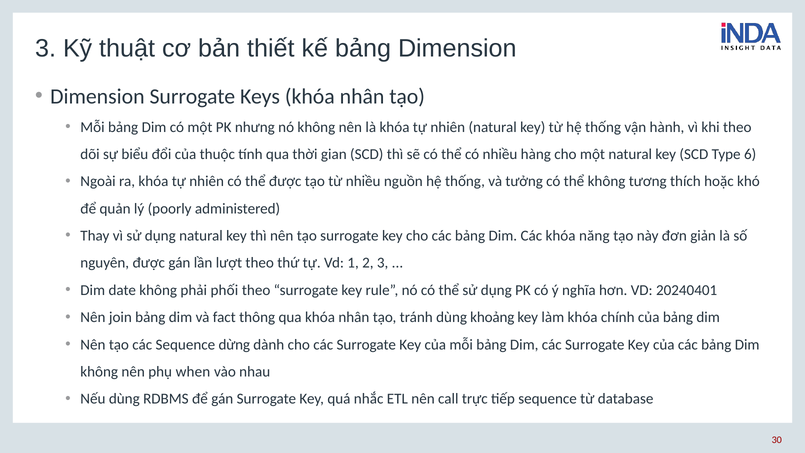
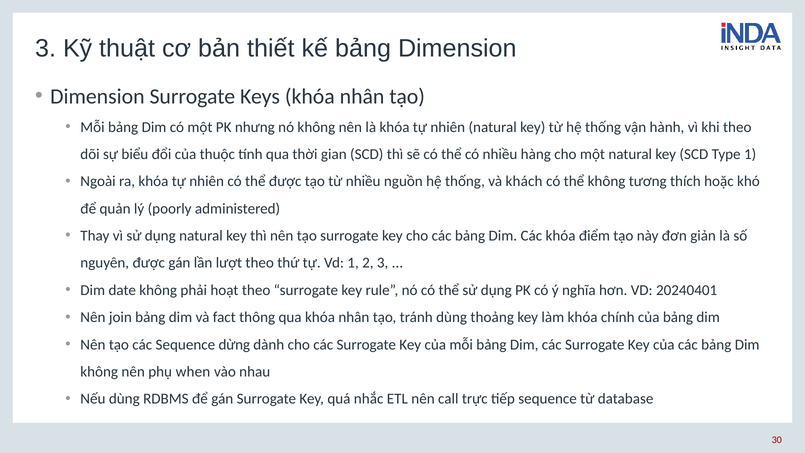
Type 6: 6 -> 1 (750, 154)
tưởng: tưởng -> khách (524, 181)
năng: năng -> điểm (594, 236)
phối: phối -> hoạt (224, 290)
khoảng: khoảng -> thoảng (492, 317)
